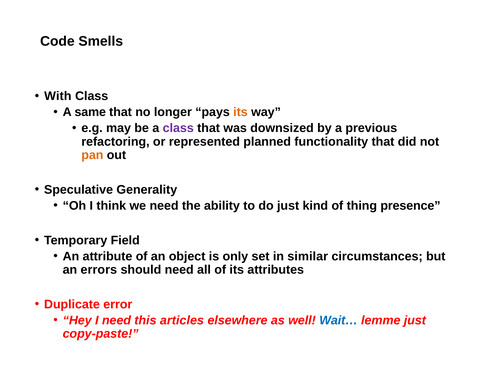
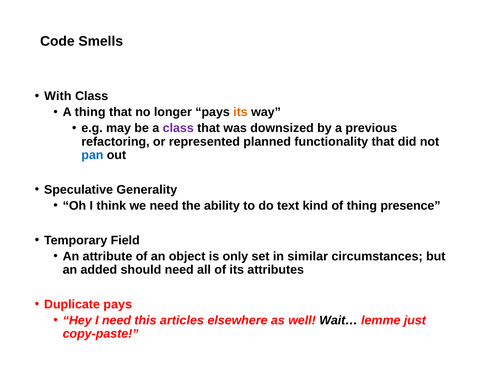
A same: same -> thing (90, 112)
pan colour: orange -> blue (92, 155)
do just: just -> text (288, 206)
errors: errors -> added (99, 270)
Duplicate error: error -> pays (118, 304)
Wait… colour: blue -> black (338, 320)
